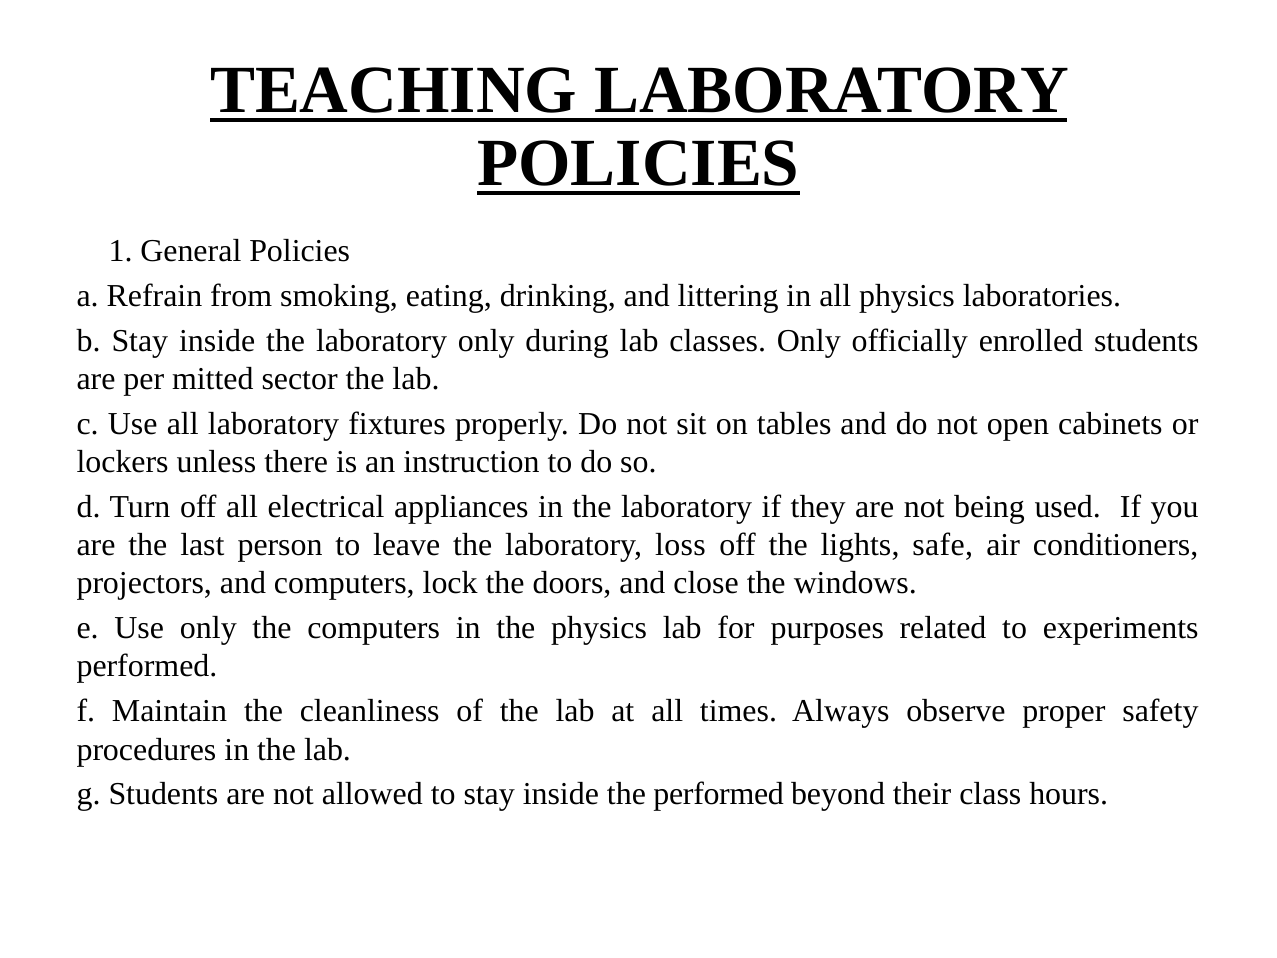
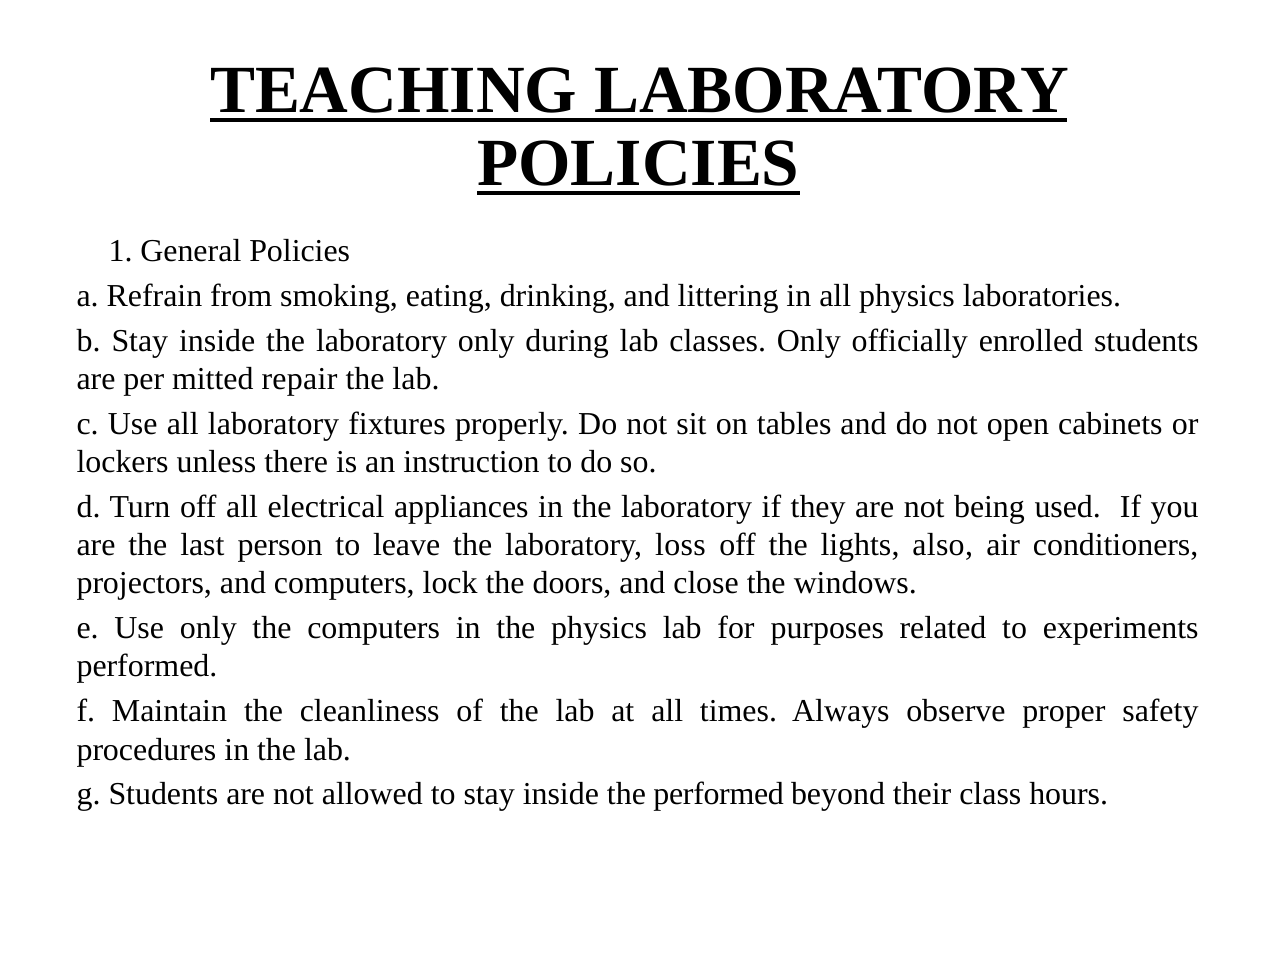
sector: sector -> repair (299, 379)
safe: safe -> also (943, 545)
